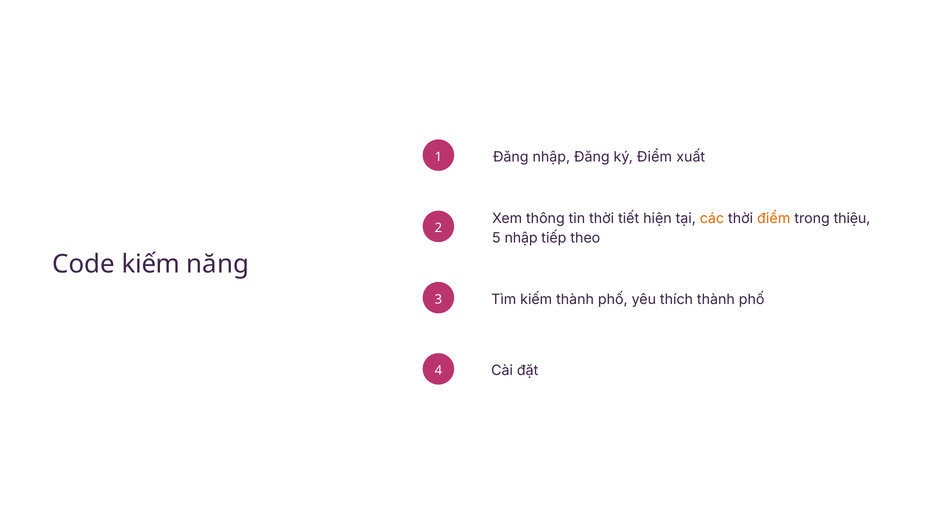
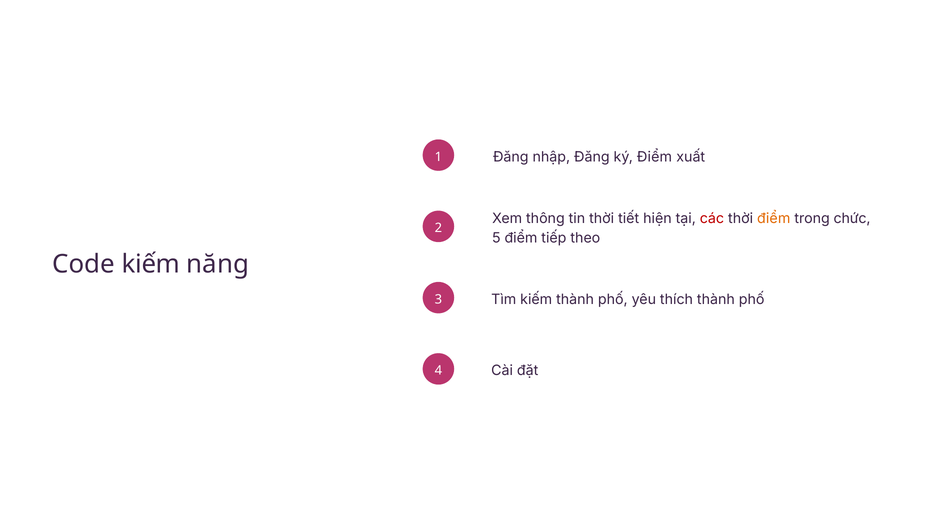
các colour: orange -> red (712, 218)
thiệu: thiệu -> chức (852, 218)
5 nhập: nhập -> điểm (521, 238)
